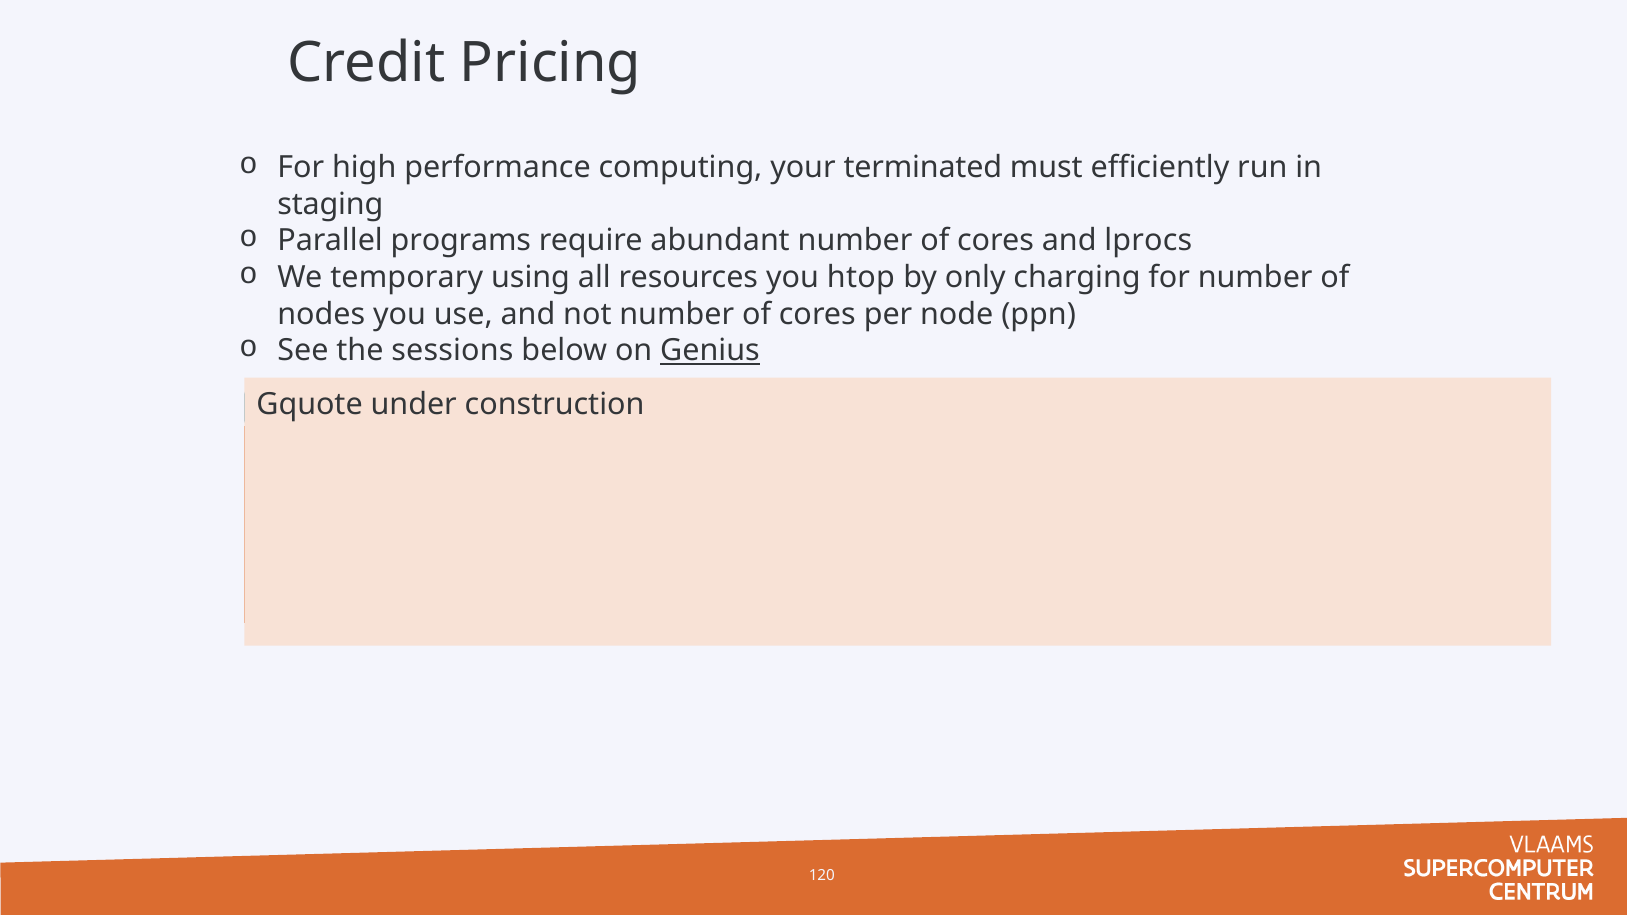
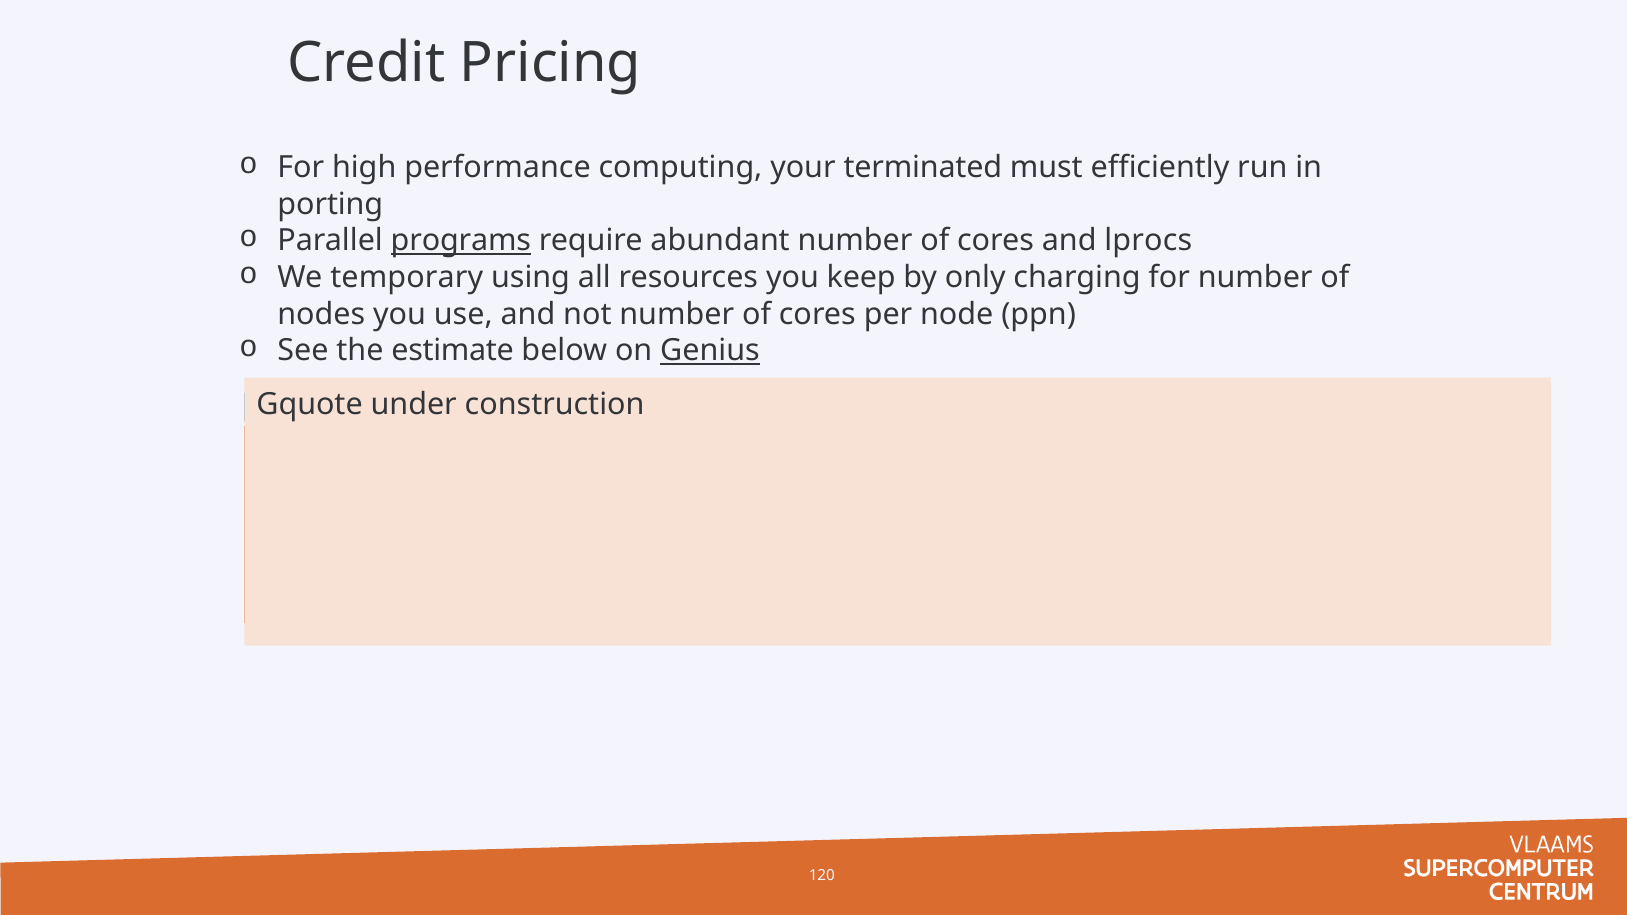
staging: staging -> porting (330, 204)
programs underline: none -> present (461, 241)
htop: htop -> keep (861, 278)
sessions: sessions -> estimate (453, 351)
